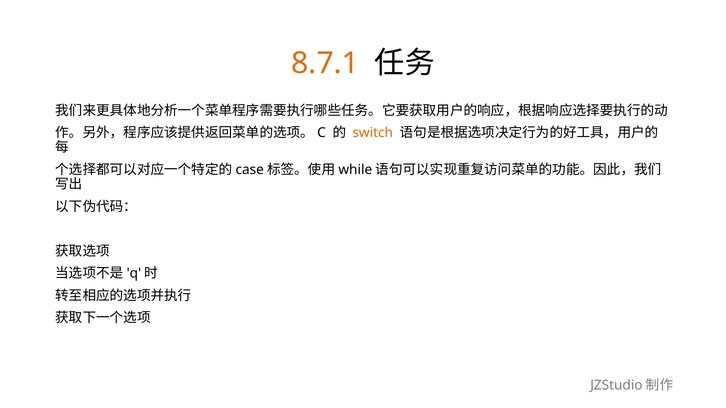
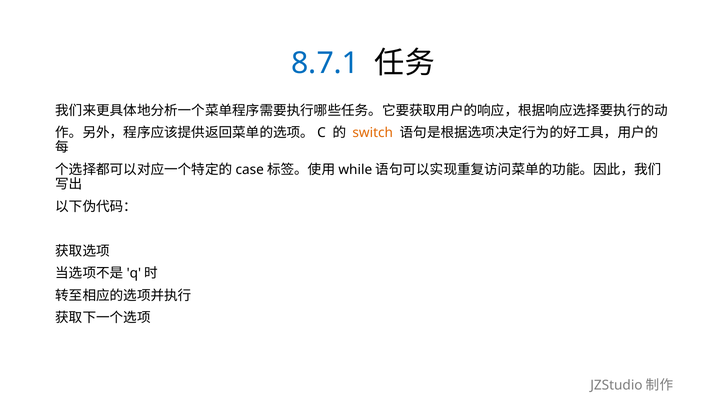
8.7.1 colour: orange -> blue (325, 64)
